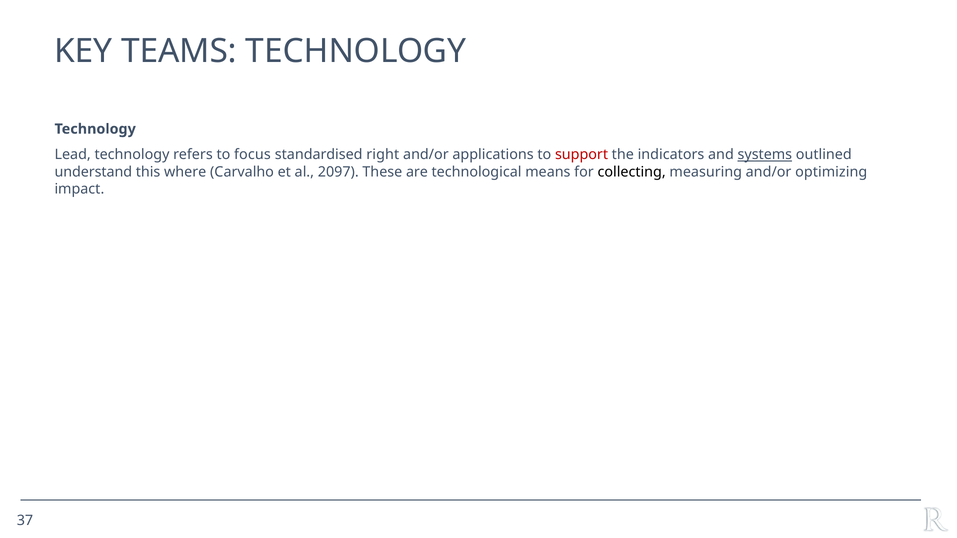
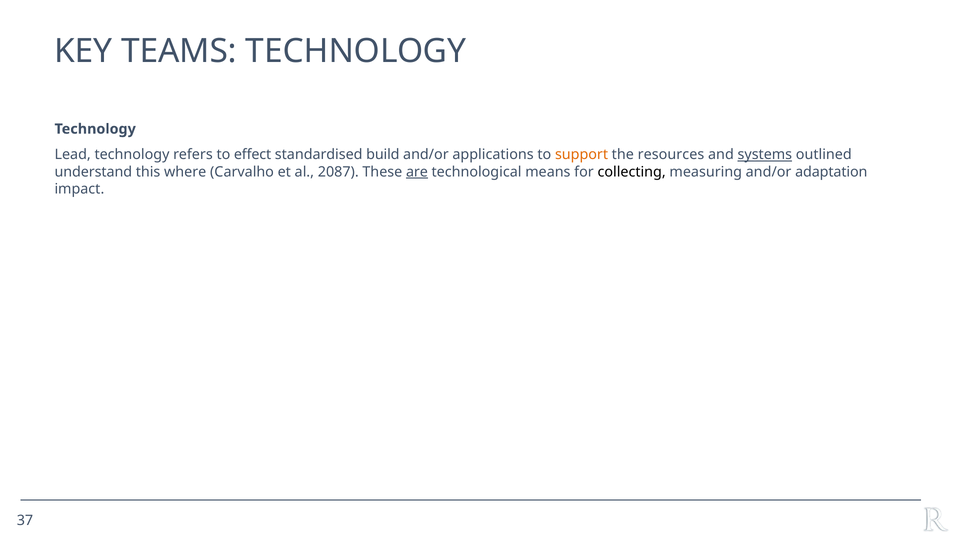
focus: focus -> effect (253, 155)
right: right -> build (383, 155)
support colour: red -> orange (582, 155)
indicators: indicators -> resources (671, 155)
2097: 2097 -> 2087 (338, 172)
are underline: none -> present (417, 172)
optimizing: optimizing -> adaptation (831, 172)
